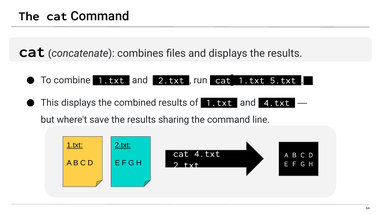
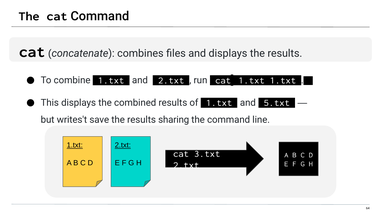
1.txt 5.txt: 5.txt -> 1.txt (283, 80)
and 4.txt: 4.txt -> 5.txt (277, 103)
where't: where't -> writes't (72, 120)
cat 4.txt: 4.txt -> 3.txt (207, 154)
